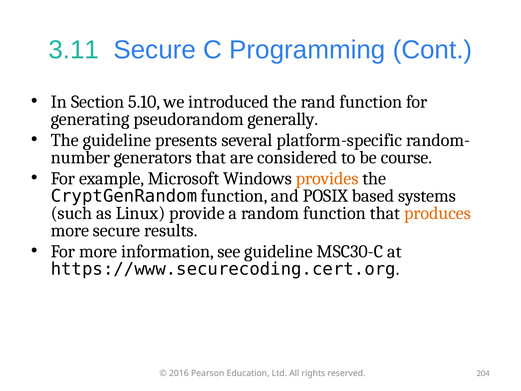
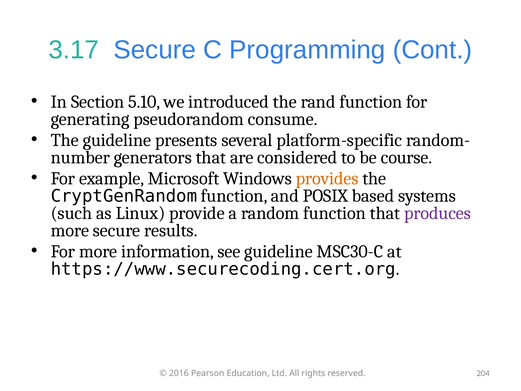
3.11: 3.11 -> 3.17 (74, 50)
generally: generally -> consume (283, 119)
produces colour: orange -> purple (438, 213)
